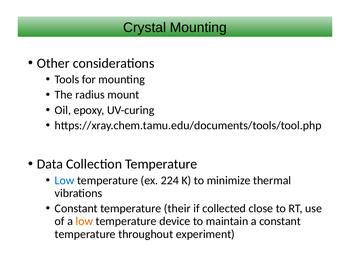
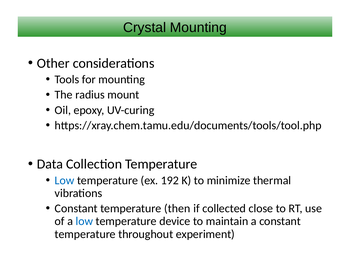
224: 224 -> 192 (170, 180)
their: their -> then (177, 208)
low colour: orange -> blue (84, 221)
